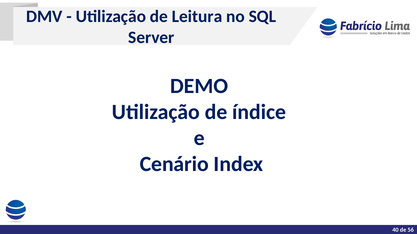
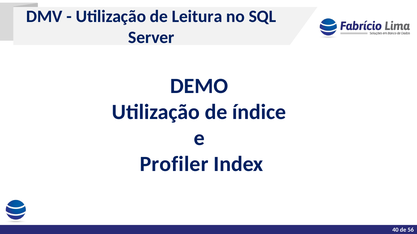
Cenário: Cenário -> Profiler (174, 165)
